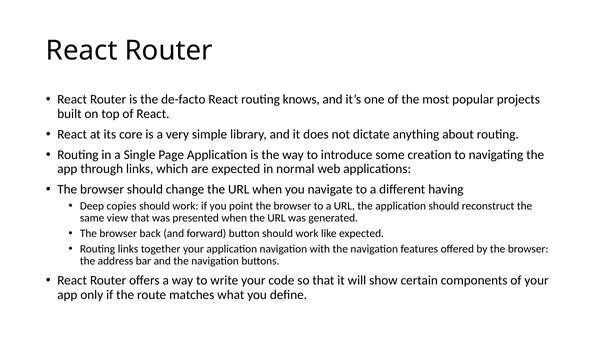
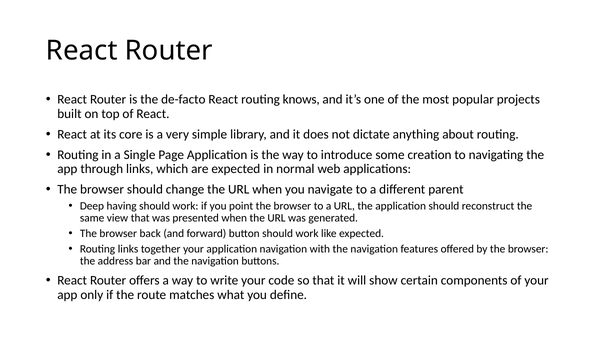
having: having -> parent (446, 190)
copies: copies -> having (122, 206)
